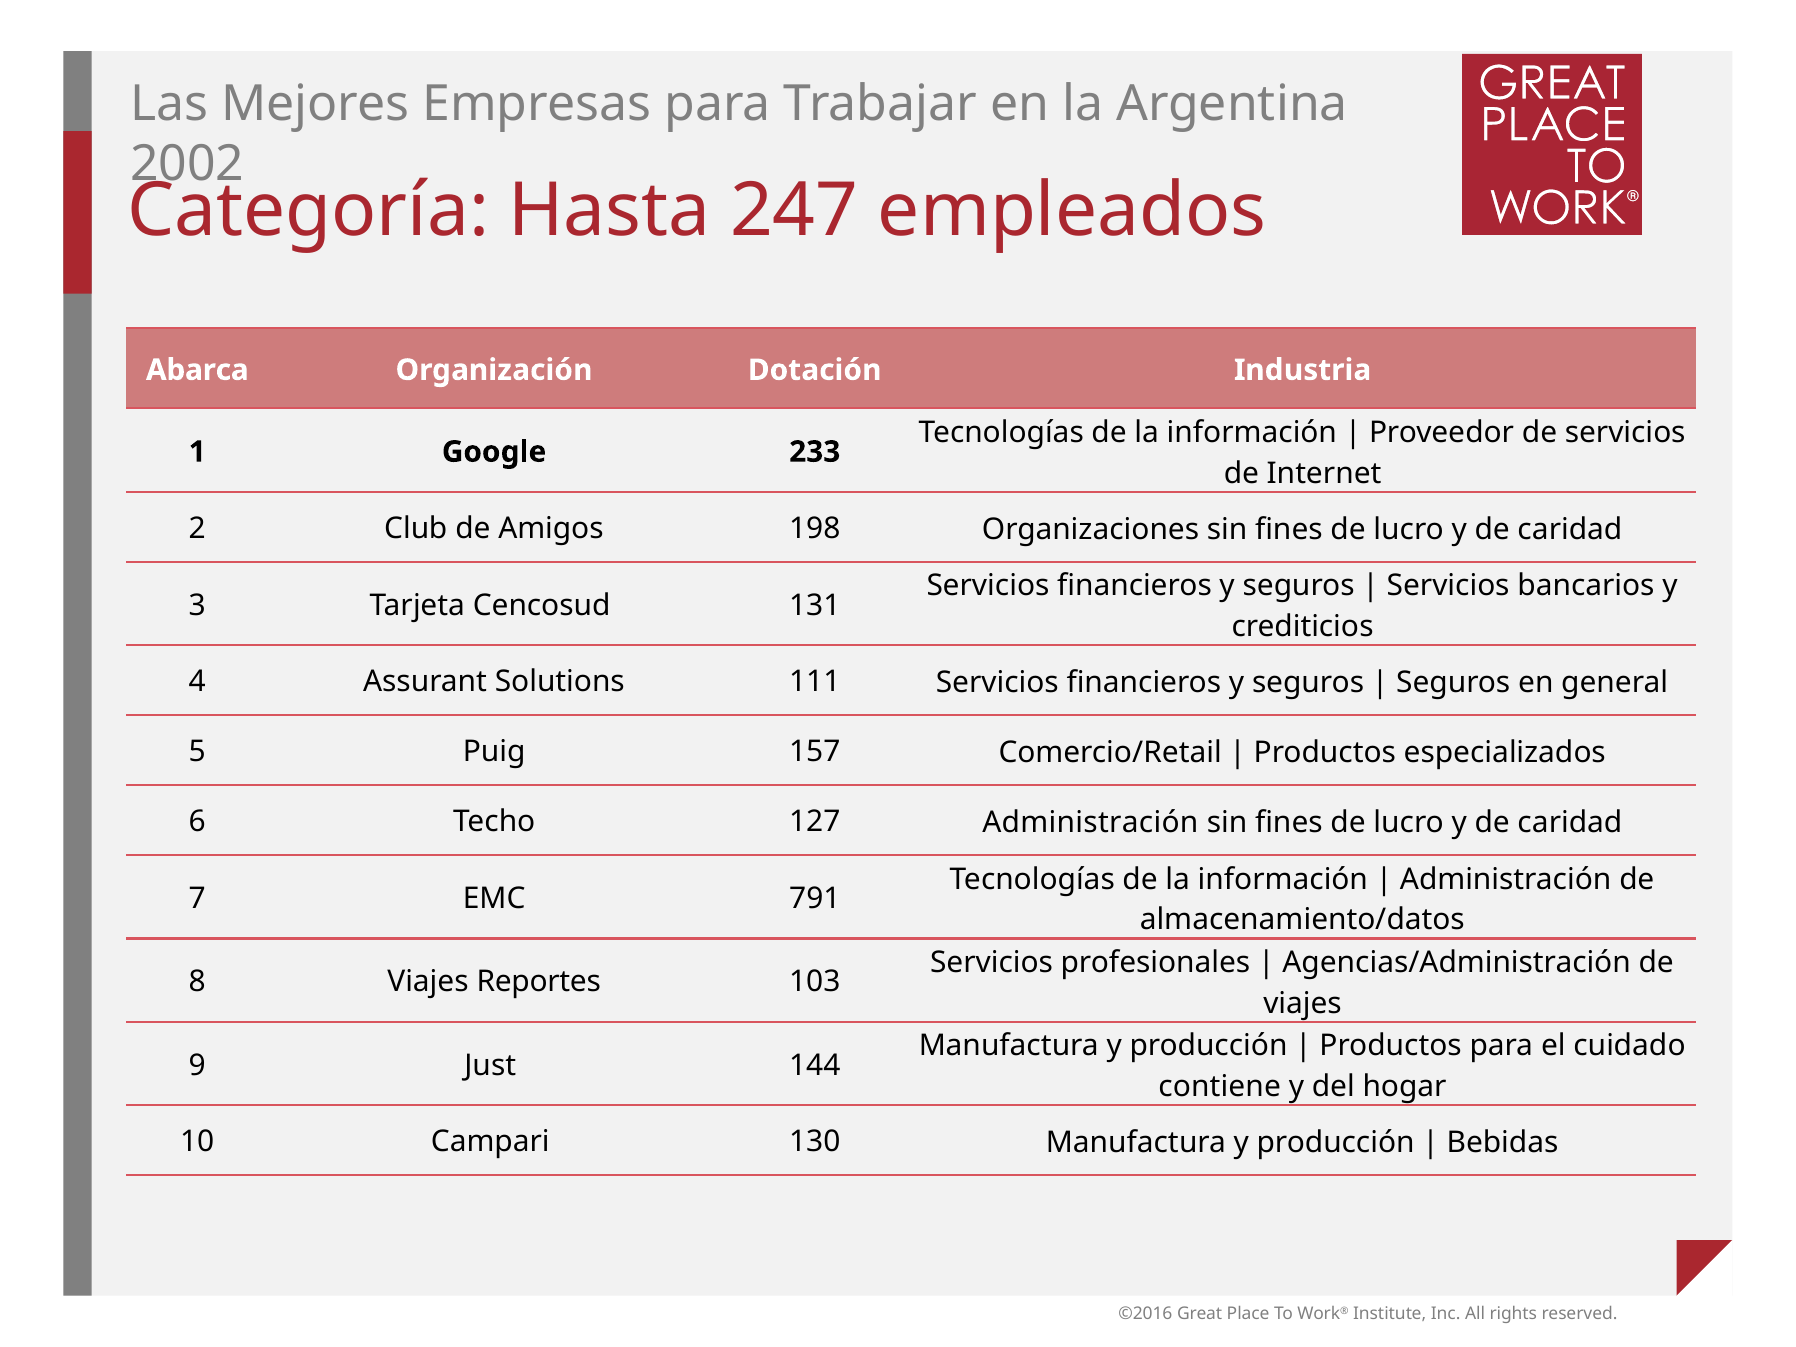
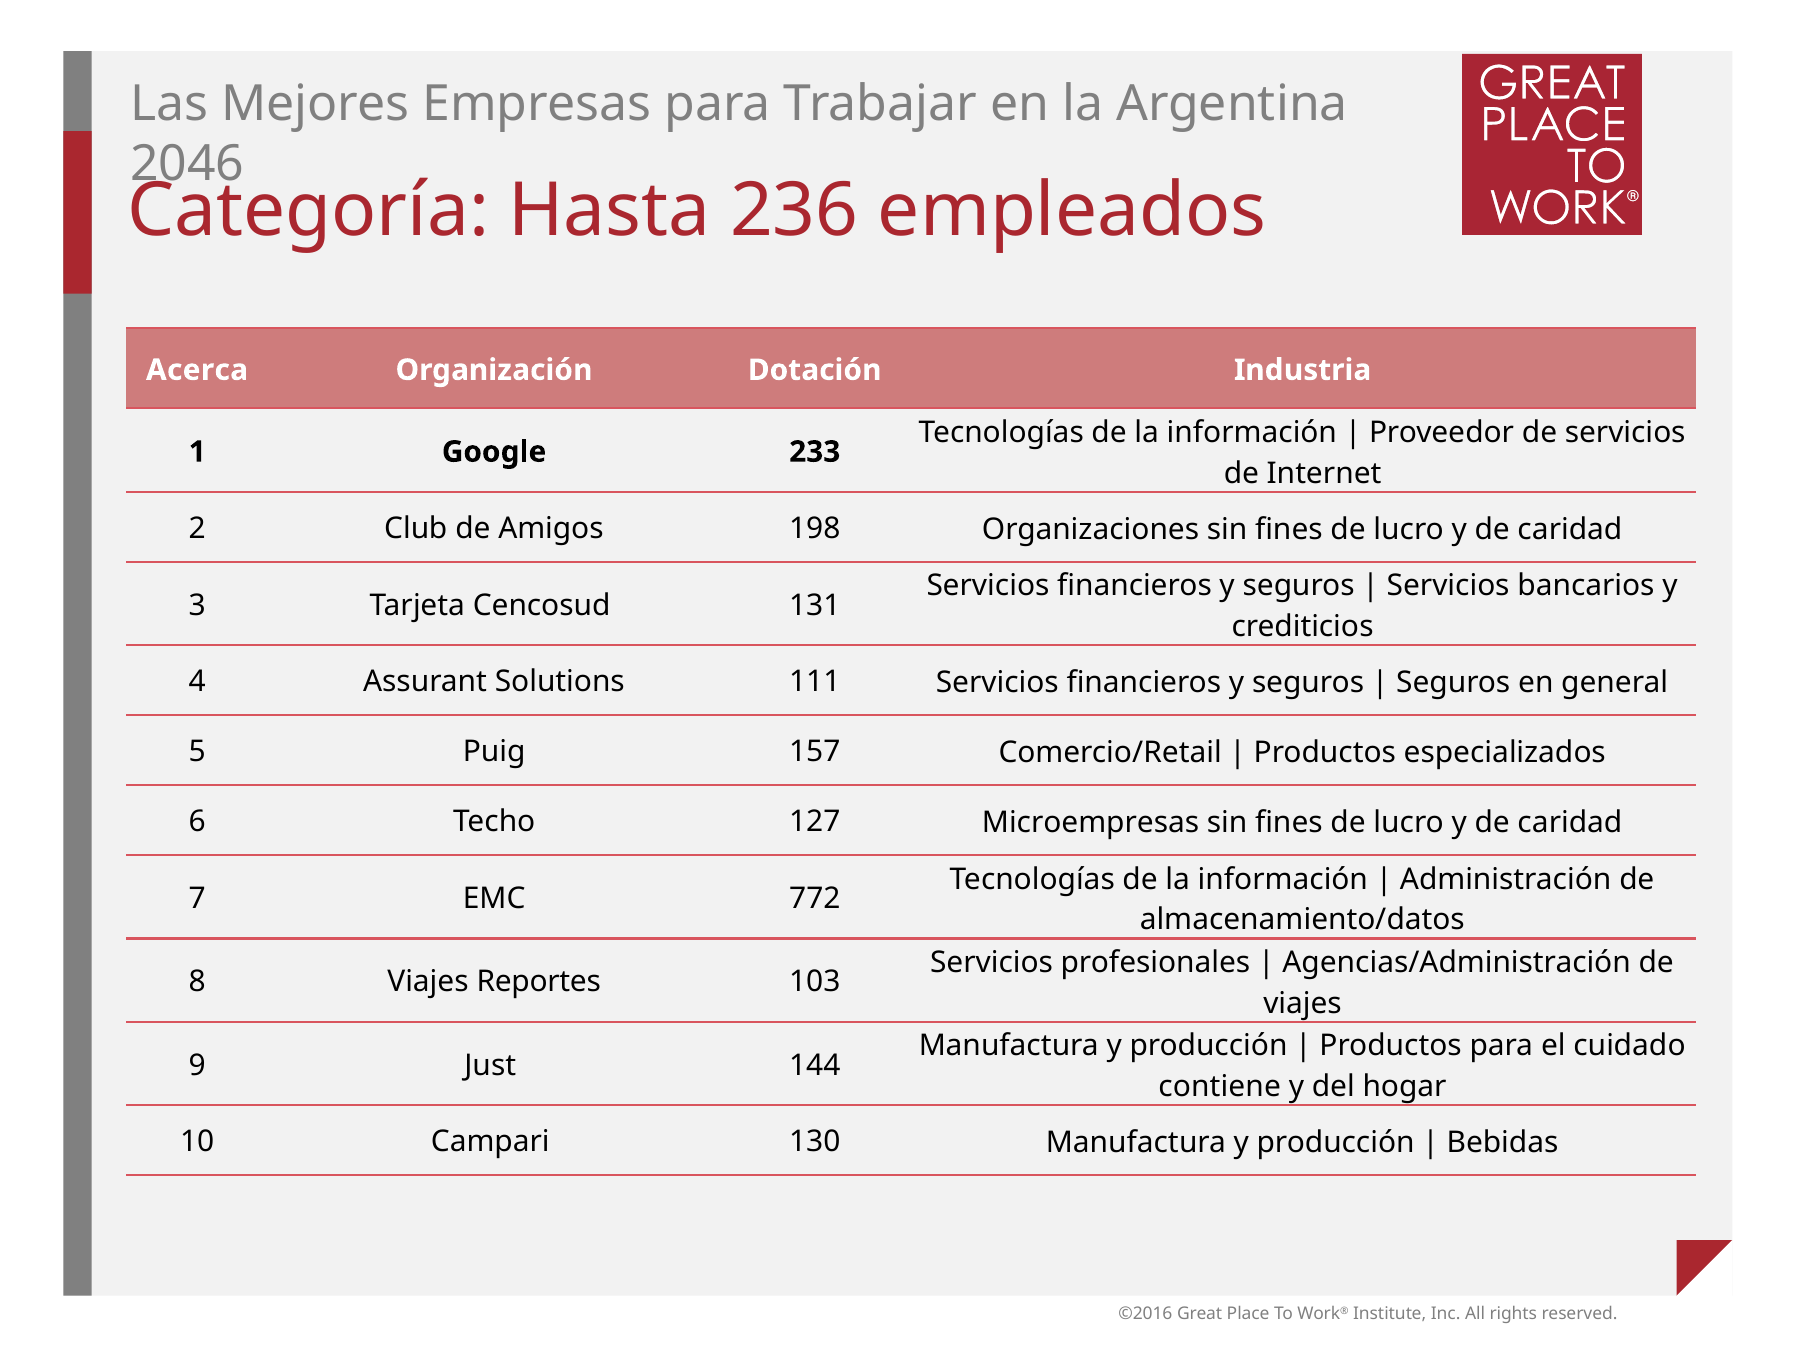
2002: 2002 -> 2046 (187, 164)
247: 247 -> 236 (794, 211)
Abarca: Abarca -> Acerca (197, 370)
127 Administración: Administración -> Microempresas (1091, 823)
791: 791 -> 772 (815, 899)
